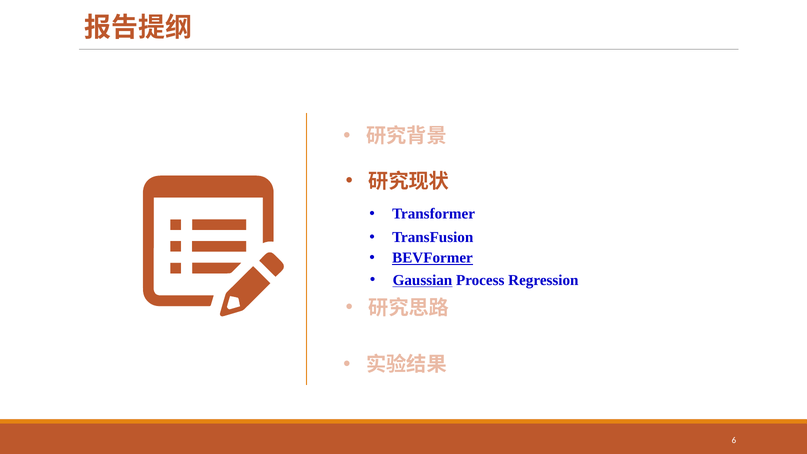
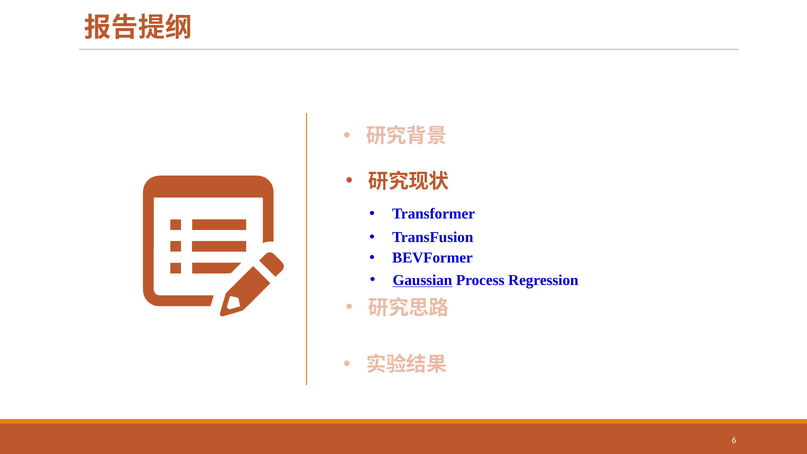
BEVFormer underline: present -> none (432, 258)
